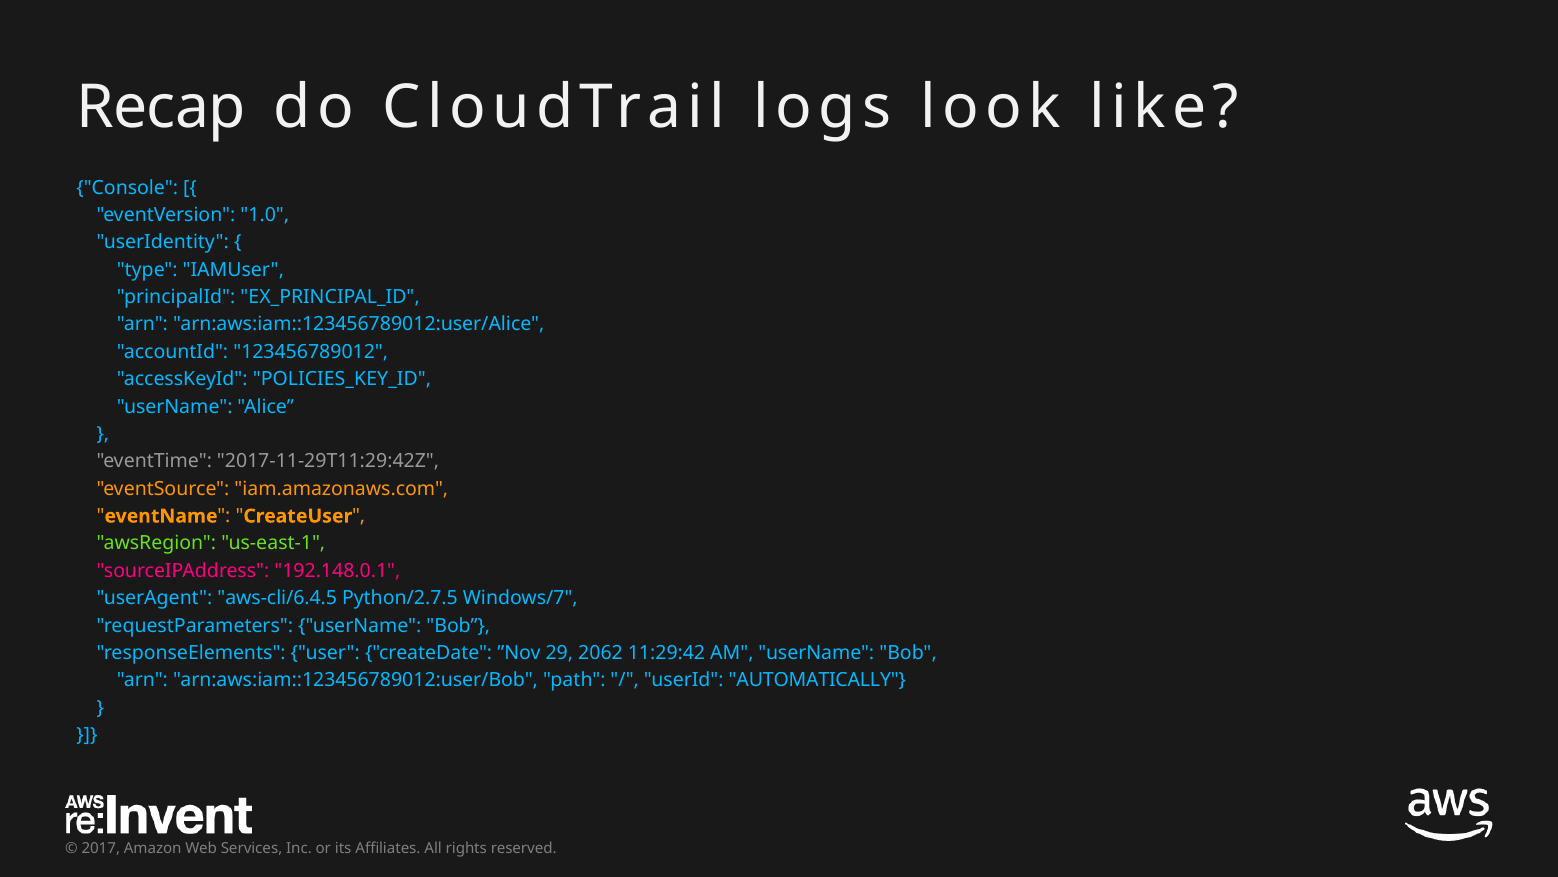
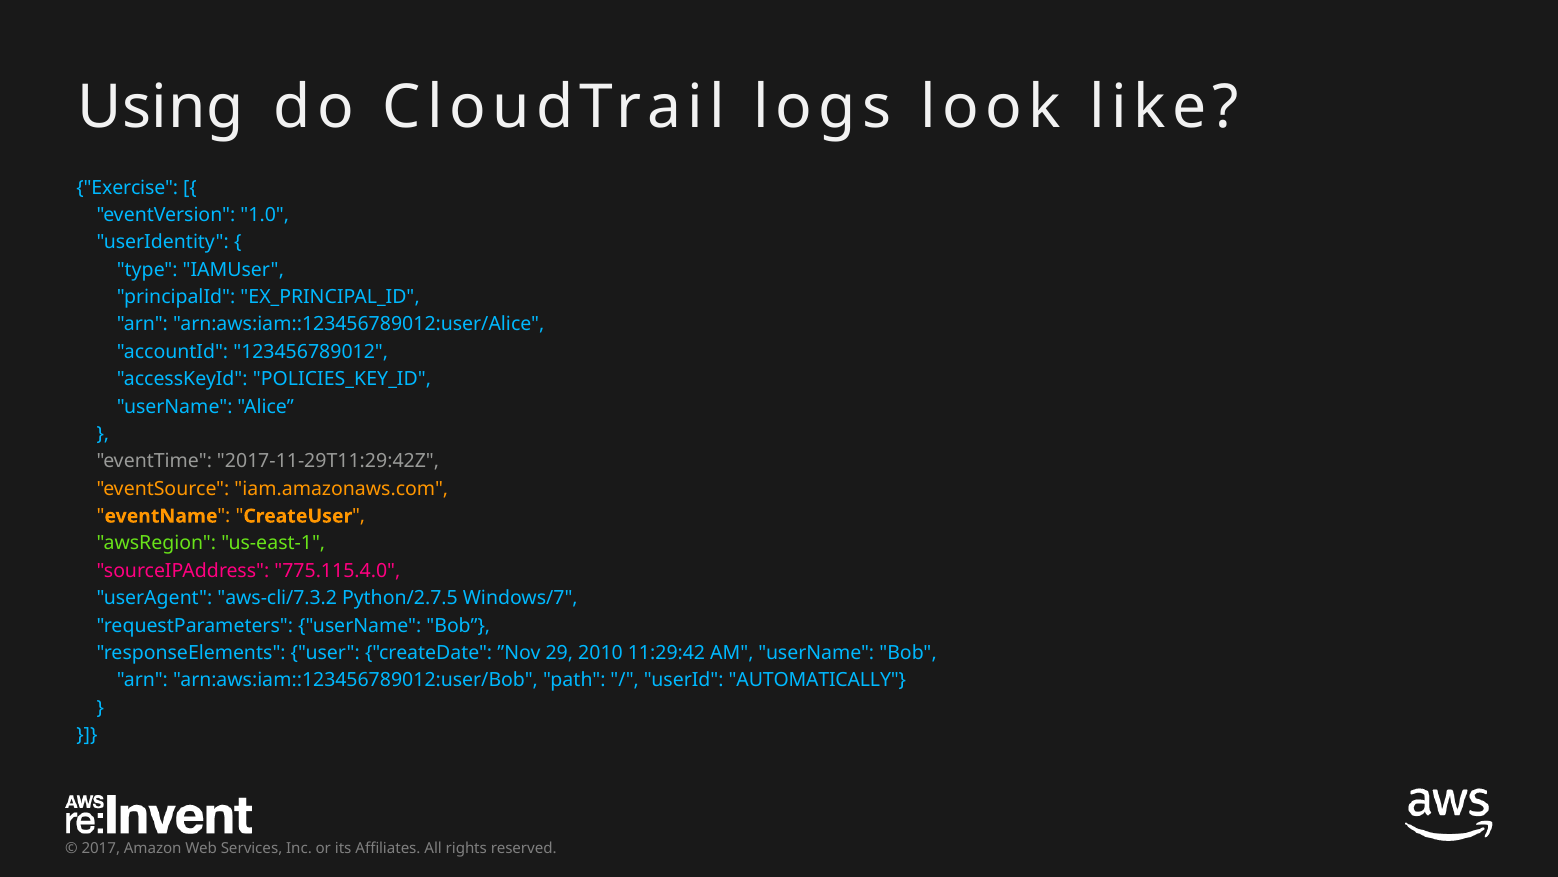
Recap: Recap -> Using (160, 108)
Console: Console -> Exercise (127, 188)
192.148.0.1: 192.148.0.1 -> 775.115.4.0 (337, 571)
aws-cli/6.4.5: aws-cli/6.4.5 -> aws-cli/7.3.2 (277, 598)
2062: 2062 -> 2010 (601, 653)
